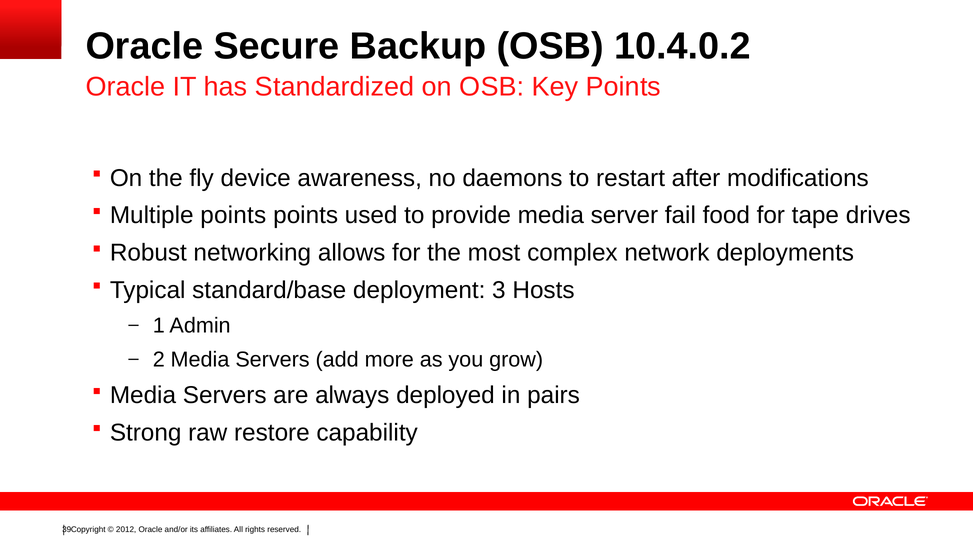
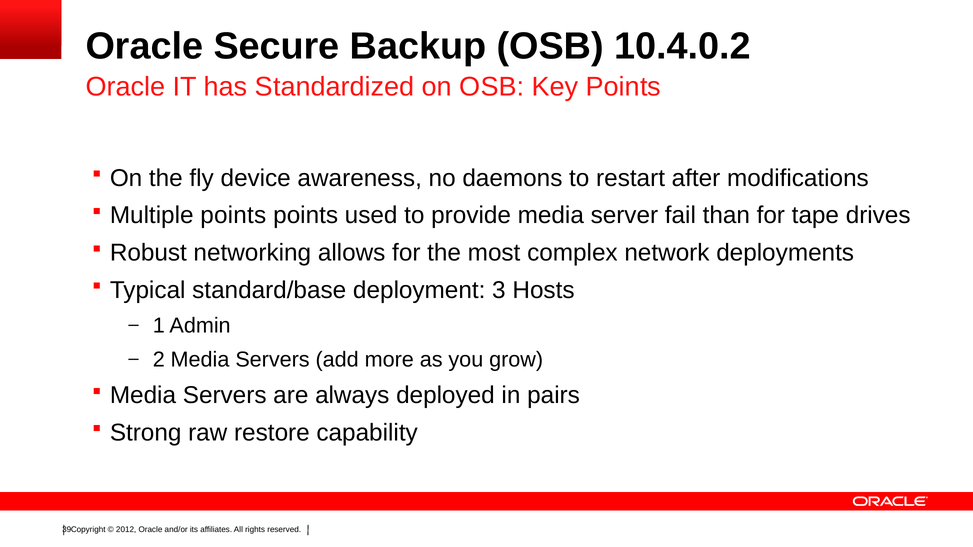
food: food -> than (726, 216)
